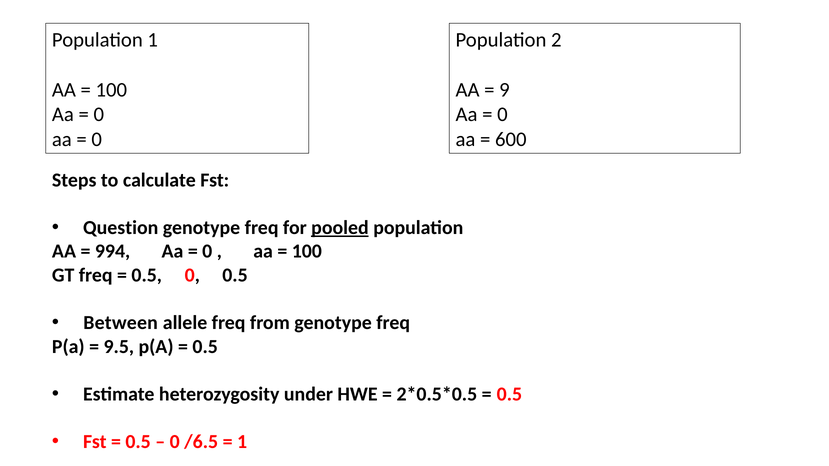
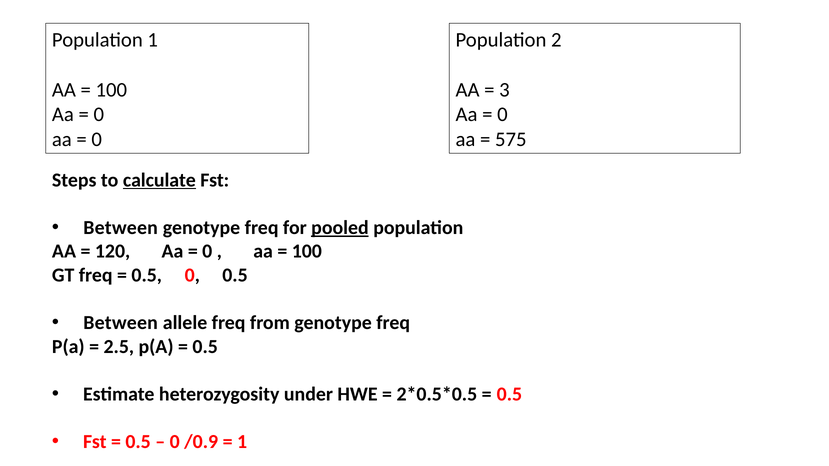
9: 9 -> 3 (504, 90)
600: 600 -> 575 (511, 140)
calculate underline: none -> present (159, 180)
Question: Question -> Between (121, 228)
994: 994 -> 120 (113, 252)
9.5: 9.5 -> 2.5 (119, 347)
/6.5: /6.5 -> /0.9 (201, 442)
